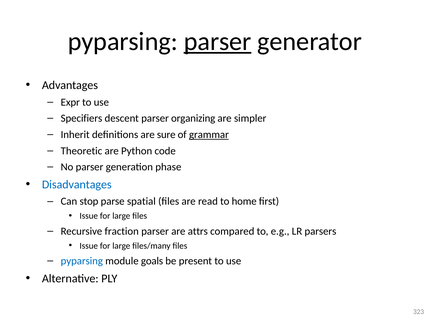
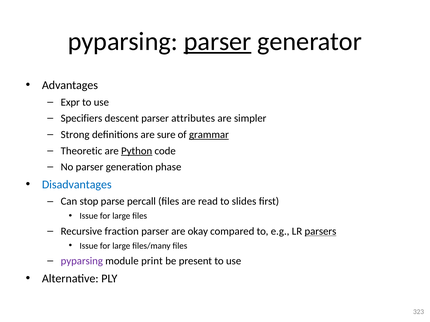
organizing: organizing -> attributes (193, 119)
Inherit: Inherit -> Strong (75, 135)
Python underline: none -> present (137, 151)
spatial: spatial -> percall (141, 202)
home: home -> slides (244, 202)
attrs: attrs -> okay (198, 232)
parsers underline: none -> present (320, 232)
pyparsing colour: blue -> purple (82, 261)
goals: goals -> print (152, 261)
